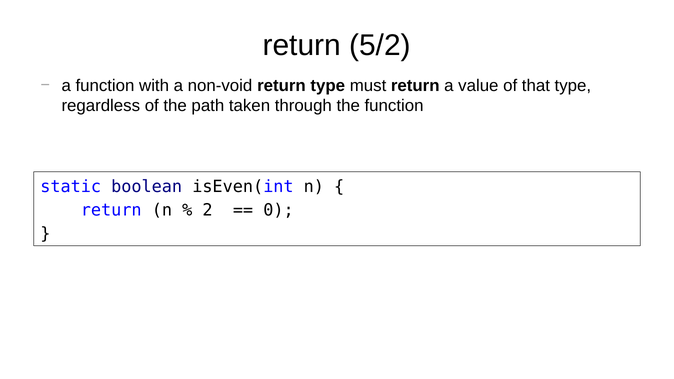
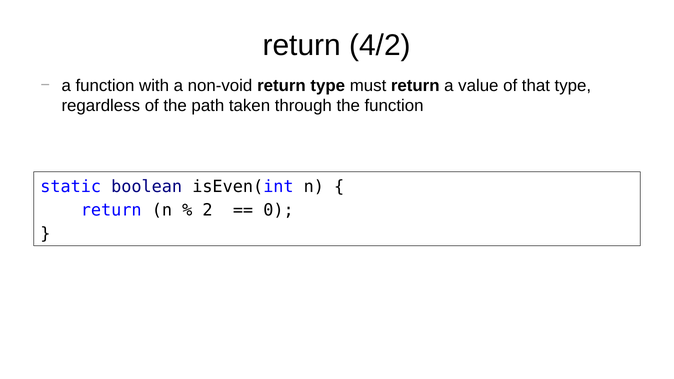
5/2: 5/2 -> 4/2 (380, 45)
